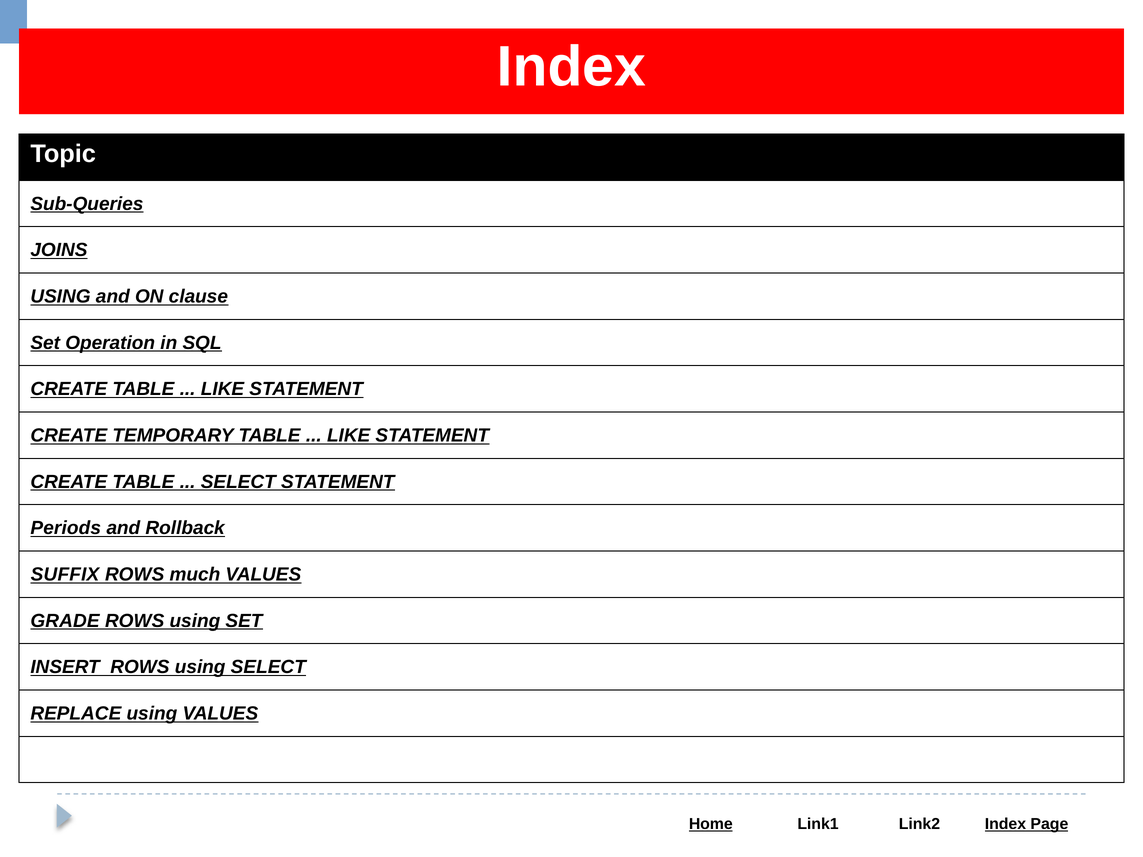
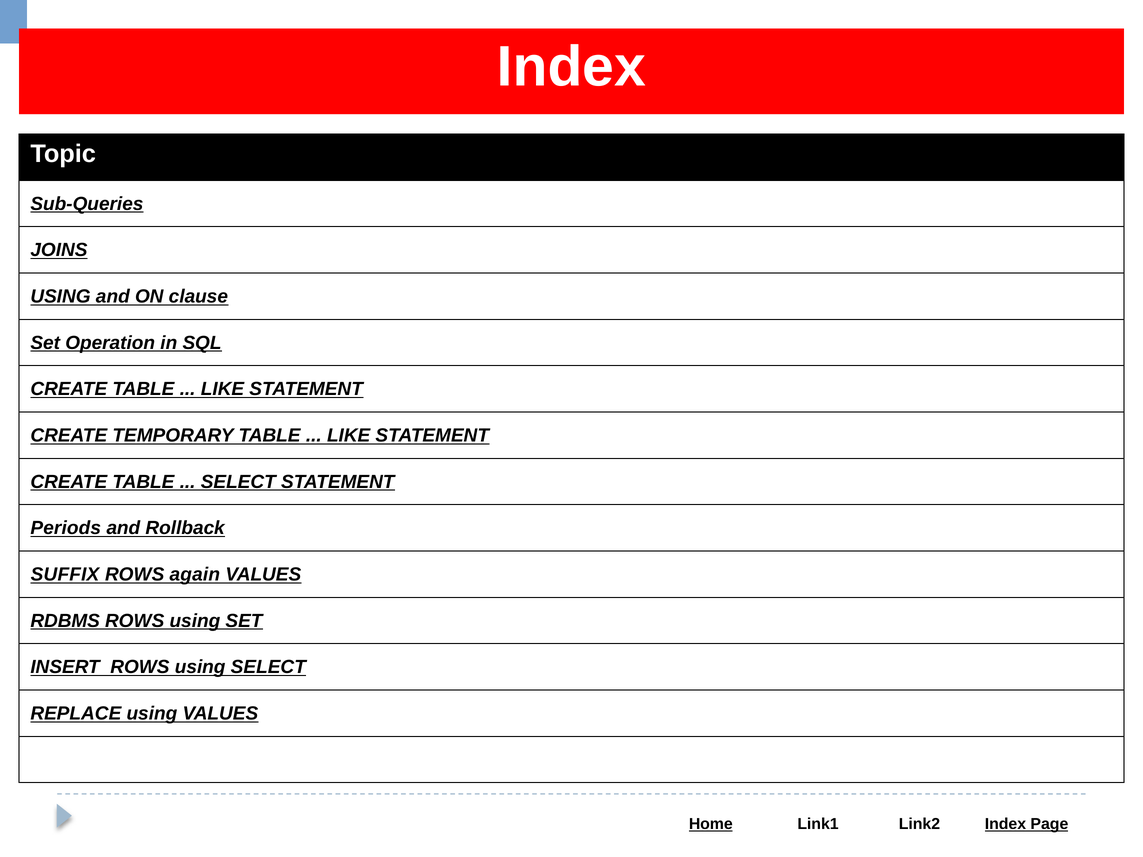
much: much -> again (195, 575)
GRADE: GRADE -> RDBMS (65, 621)
